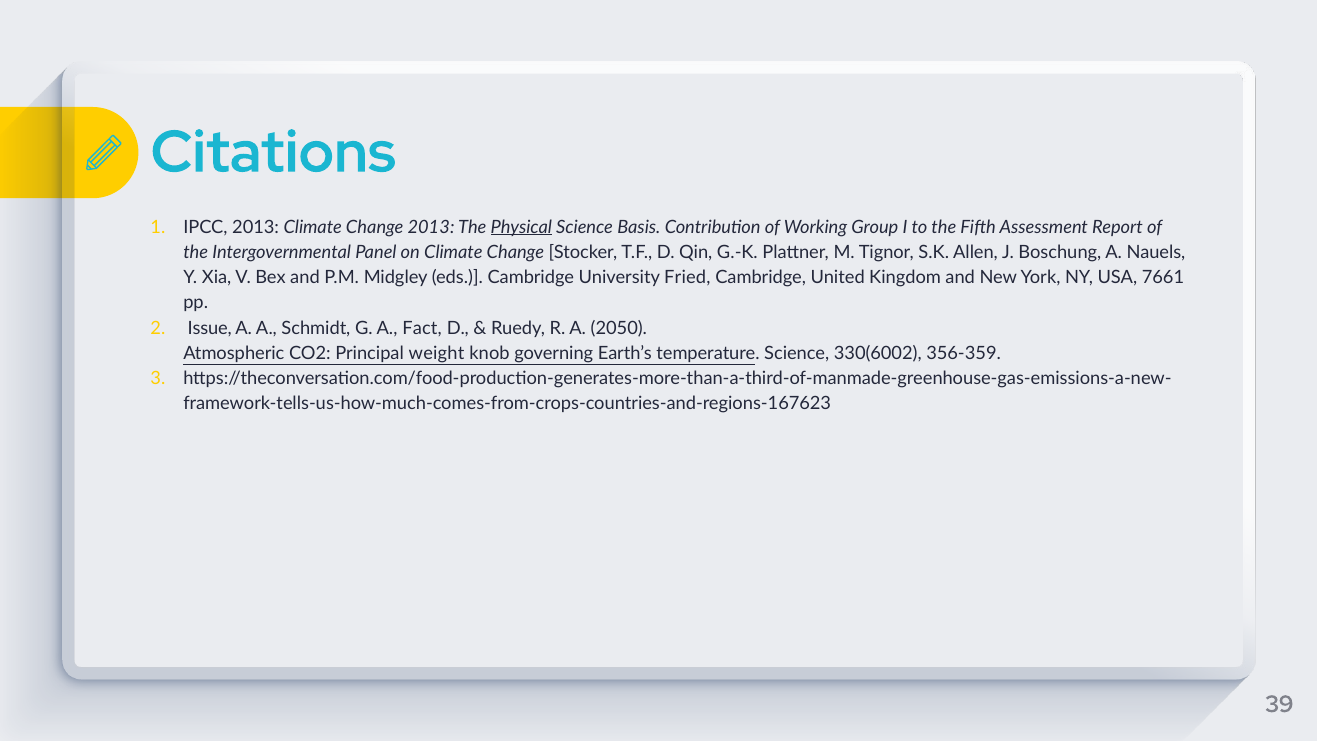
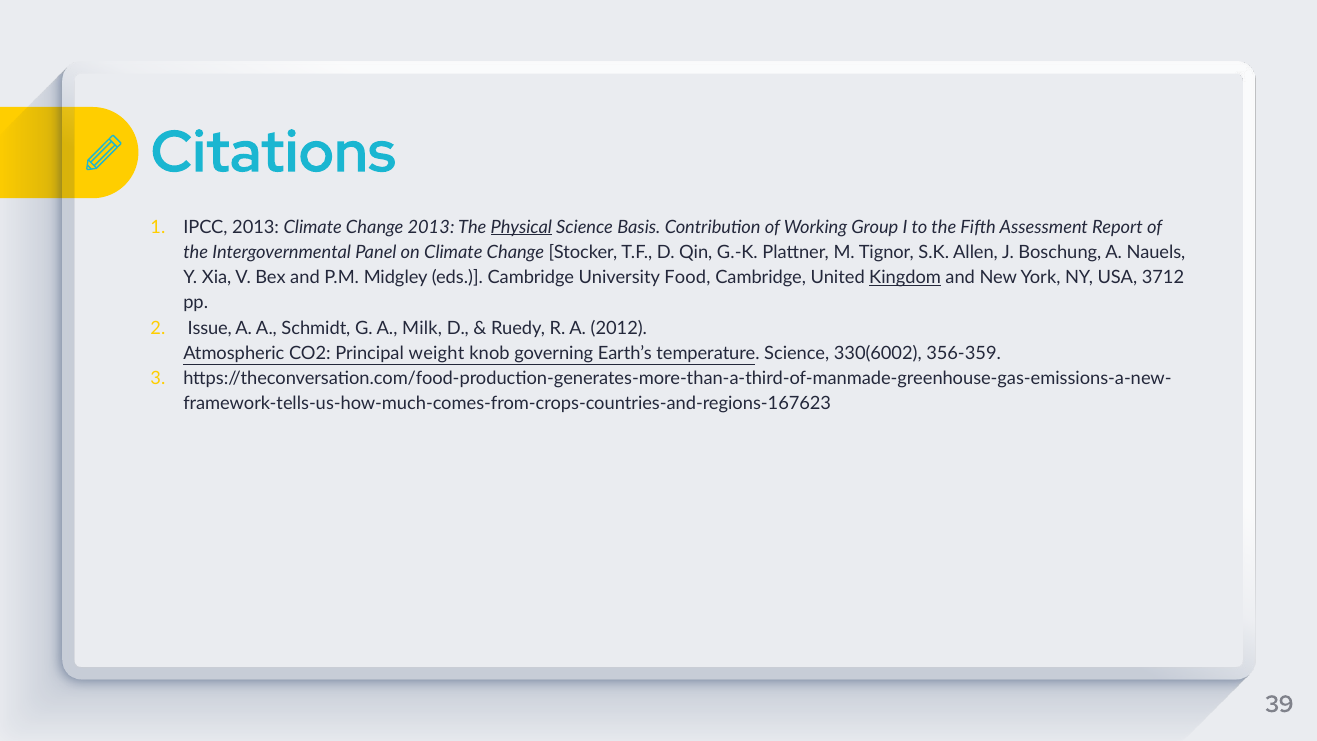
Fried: Fried -> Food (687, 278)
Kingdom underline: none -> present (905, 278)
7661: 7661 -> 3712 (1163, 278)
Fact: Fact -> Milk (422, 328)
2050: 2050 -> 2012 (619, 328)
